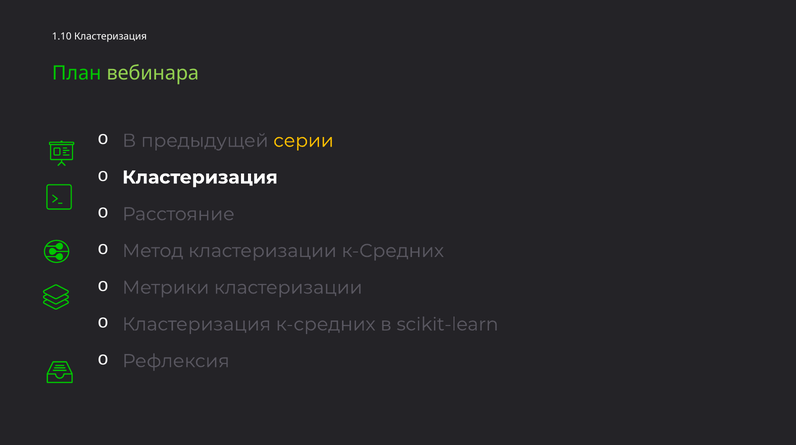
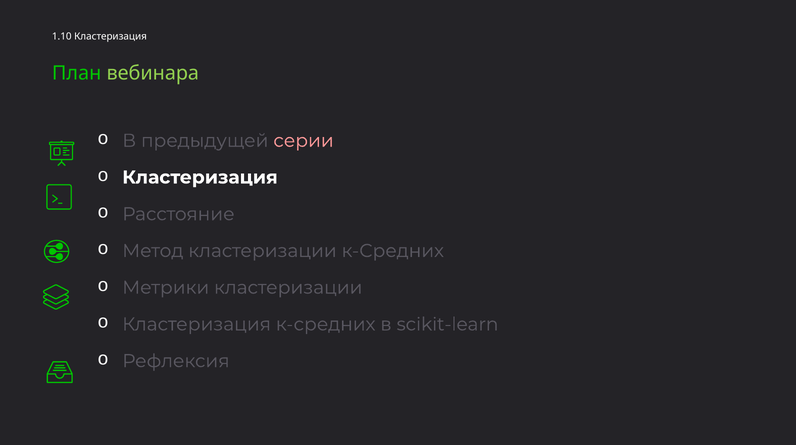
серии colour: yellow -> pink (303, 141)
